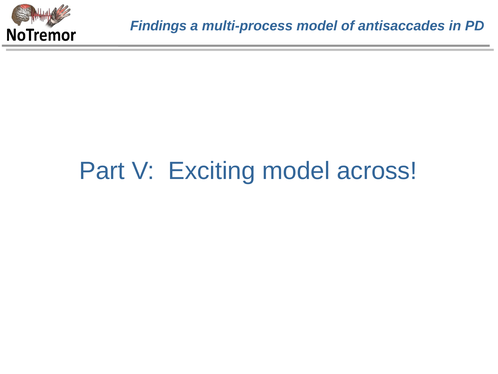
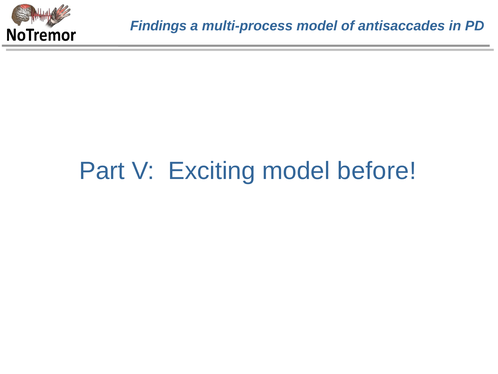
across: across -> before (377, 171)
